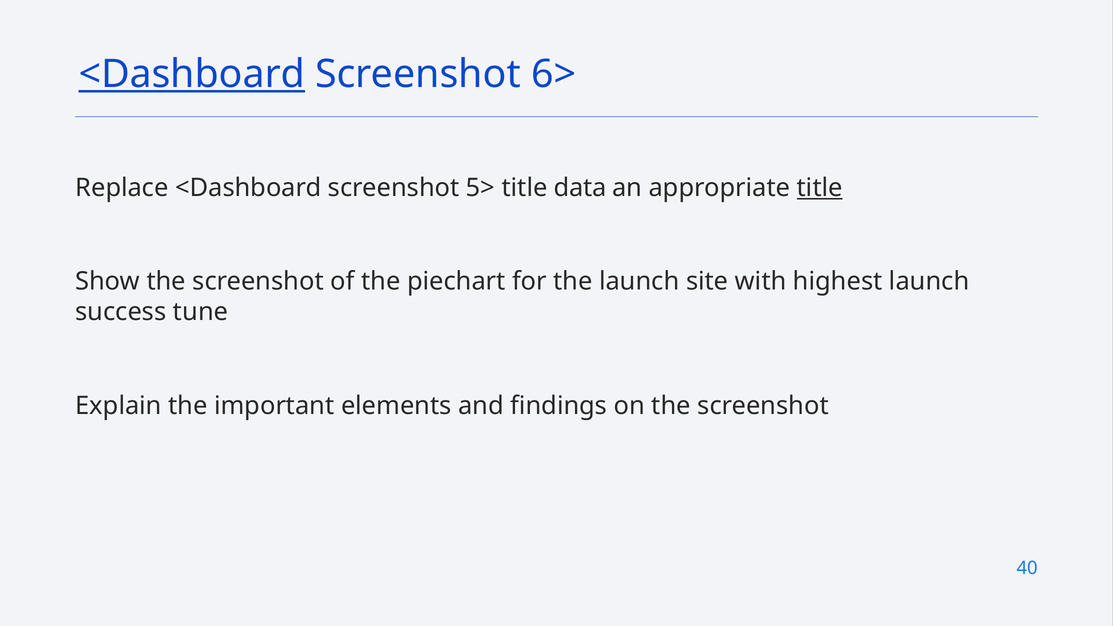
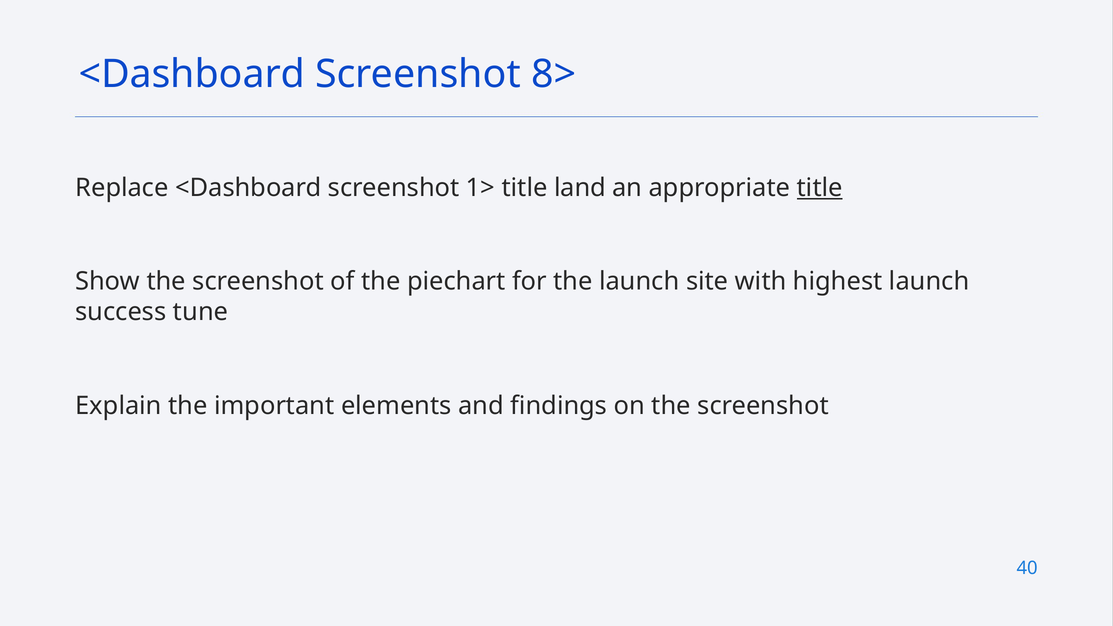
<Dashboard underline: present -> none (192, 74)
6>: 6> -> 8> (554, 74)
5>: 5> -> 1> (480, 188)
data: data -> land (580, 188)
